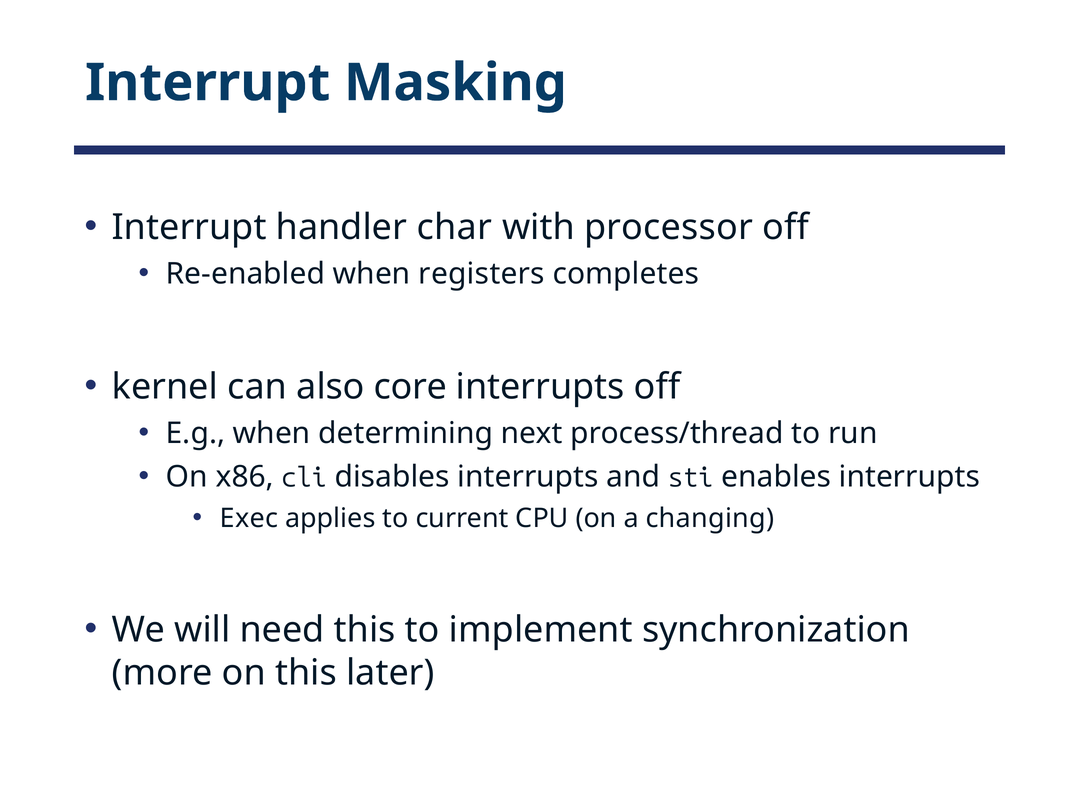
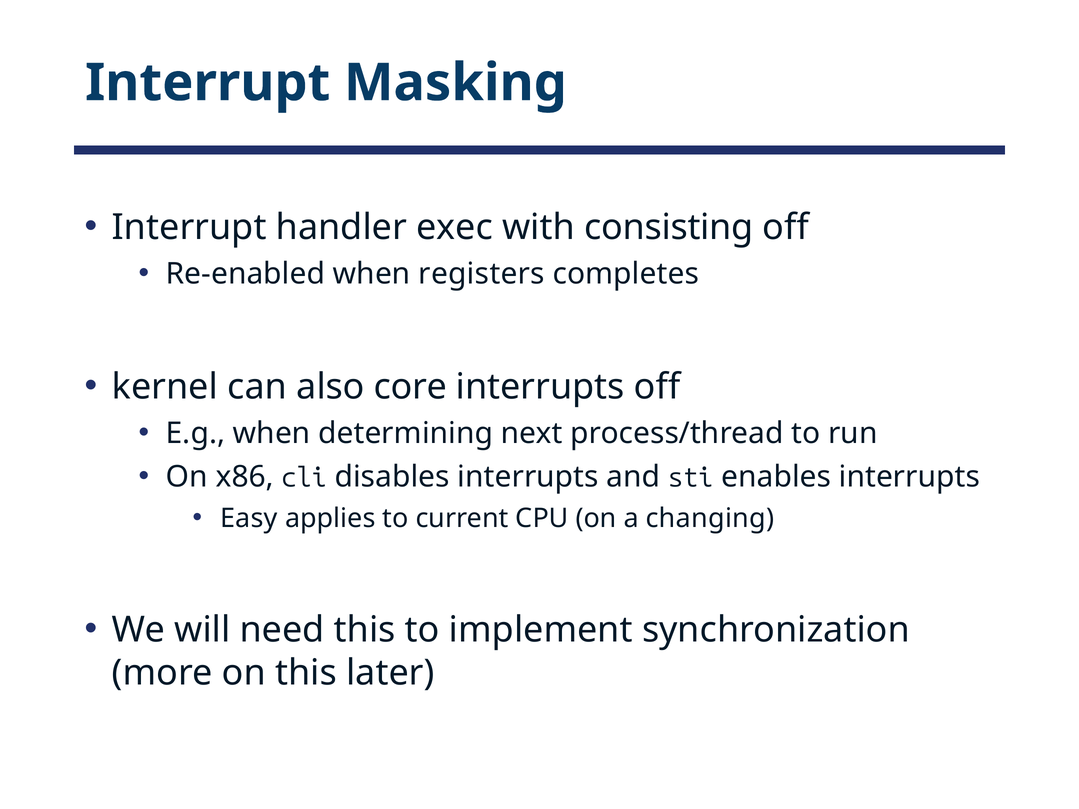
char: char -> exec (455, 227)
processor: processor -> consisting (669, 227)
Exec: Exec -> Easy (249, 519)
